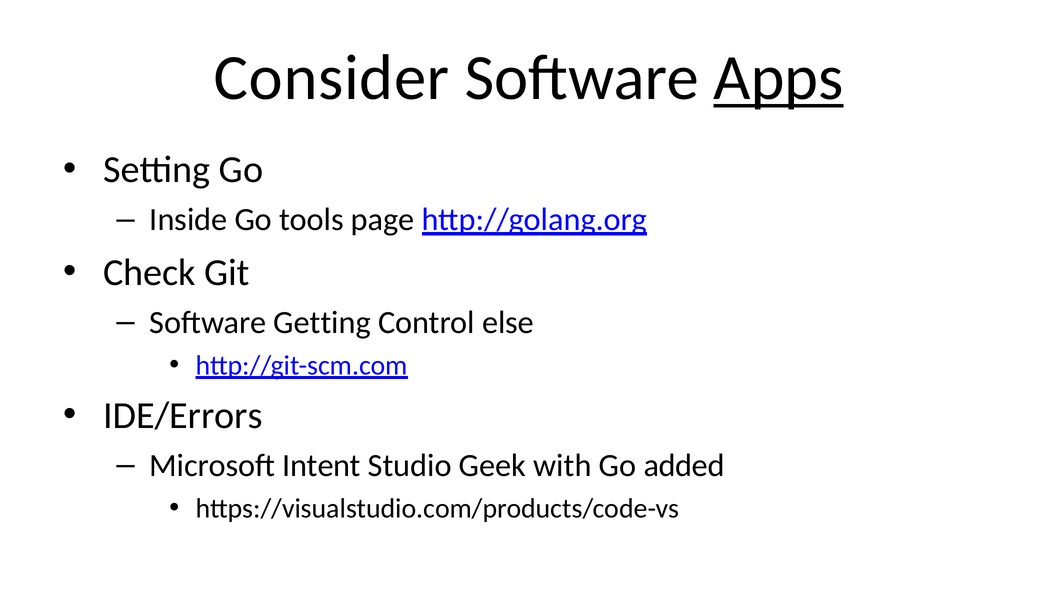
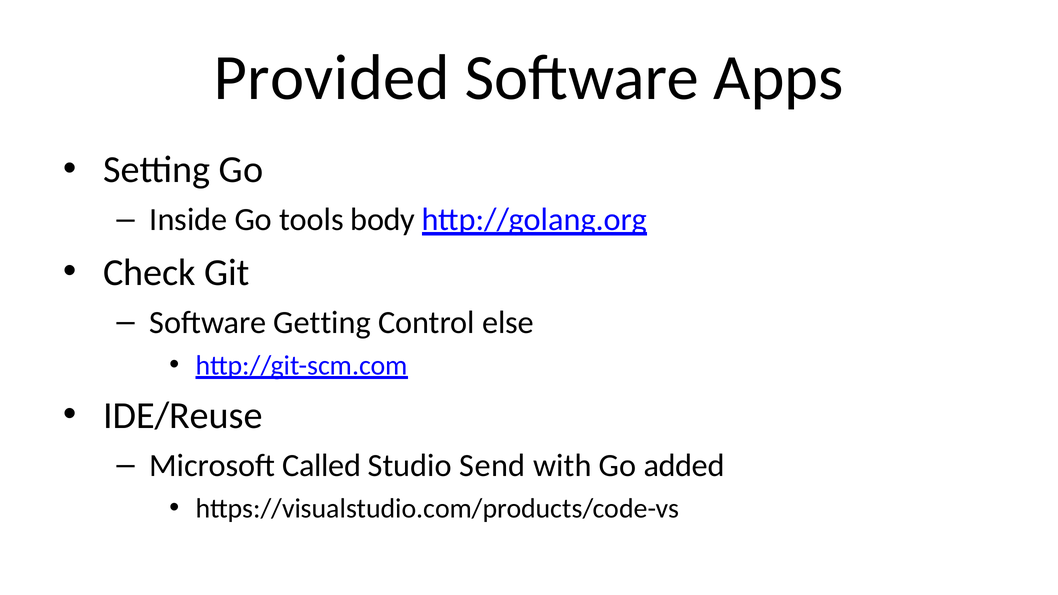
Consider: Consider -> Provided (332, 78)
Apps underline: present -> none (778, 78)
page: page -> body (383, 220)
IDE/Errors: IDE/Errors -> IDE/Reuse (183, 416)
Intent: Intent -> Called (322, 466)
Geek: Geek -> Send (492, 466)
